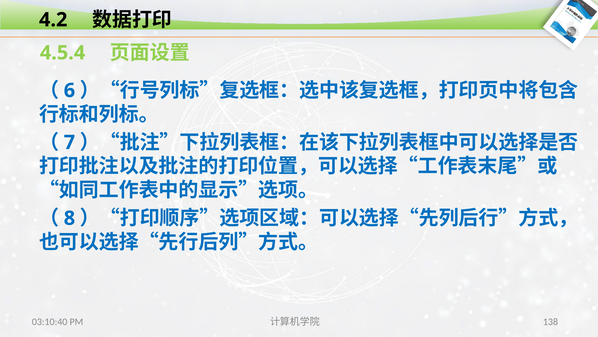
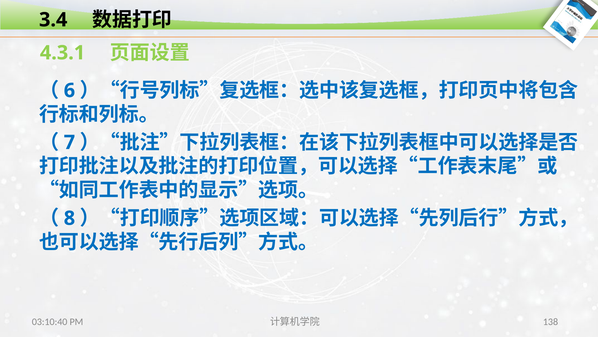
4.2: 4.2 -> 3.4 (53, 20)
4.5.4: 4.5.4 -> 4.3.1 (63, 53)
